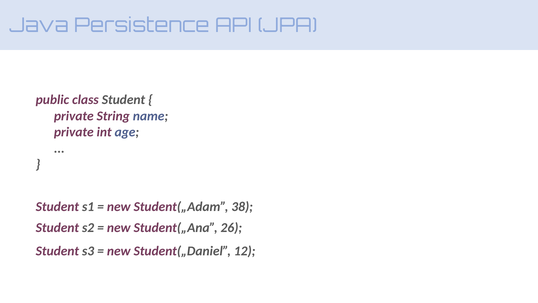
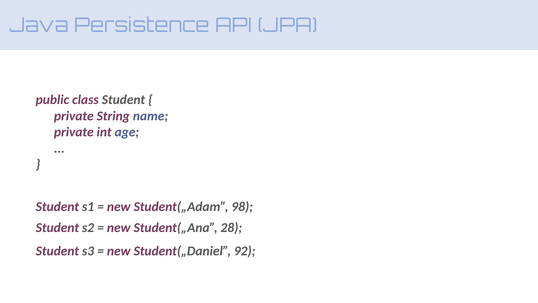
38: 38 -> 98 (242, 206)
26: 26 -> 28 (231, 227)
12: 12 -> 92 (245, 251)
